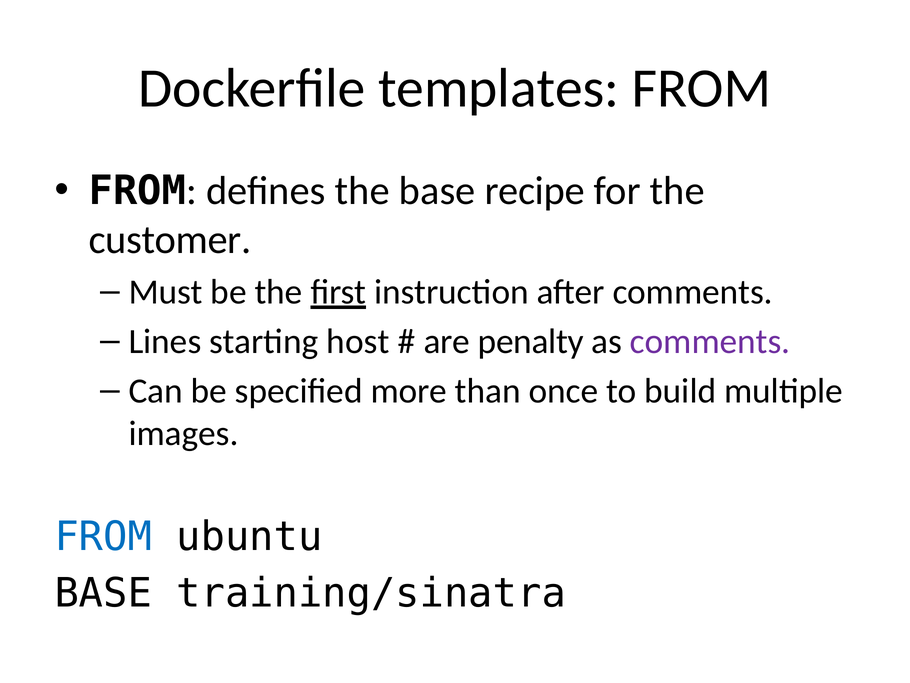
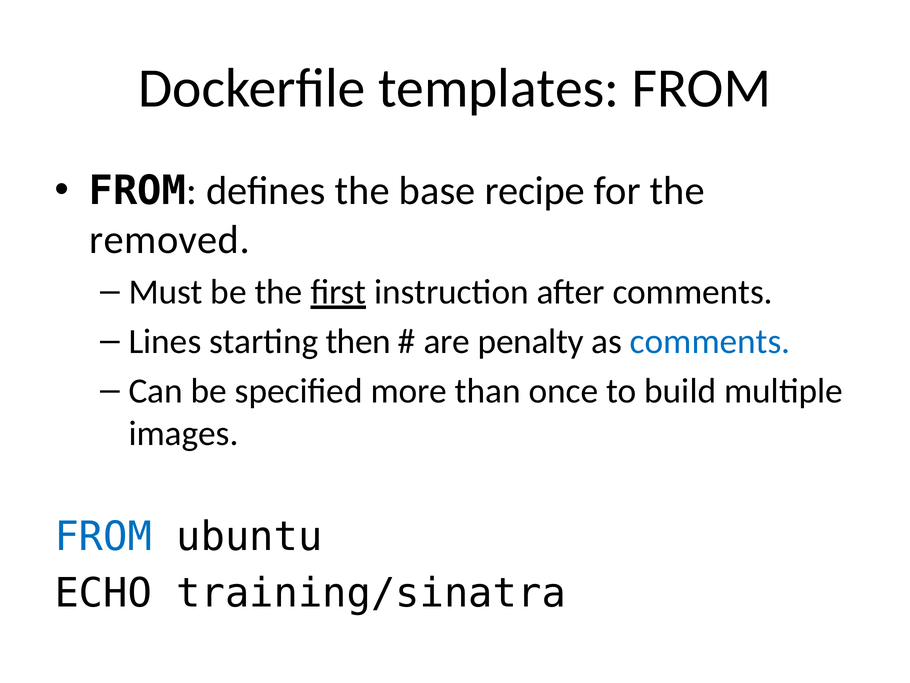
customer: customer -> removed (170, 240)
host: host -> then (358, 341)
comments colour: purple -> blue (710, 341)
BASE: BASE -> ECHO (103, 593)
